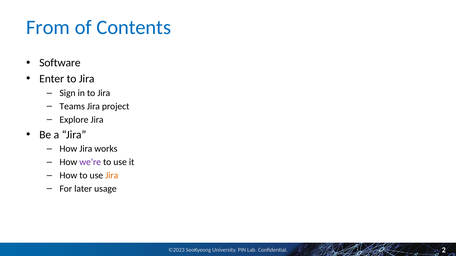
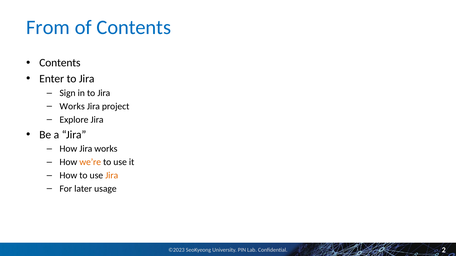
Software: Software -> Contents (60, 63)
Teams: Teams -> Works (72, 107)
we’re colour: purple -> orange (90, 162)
